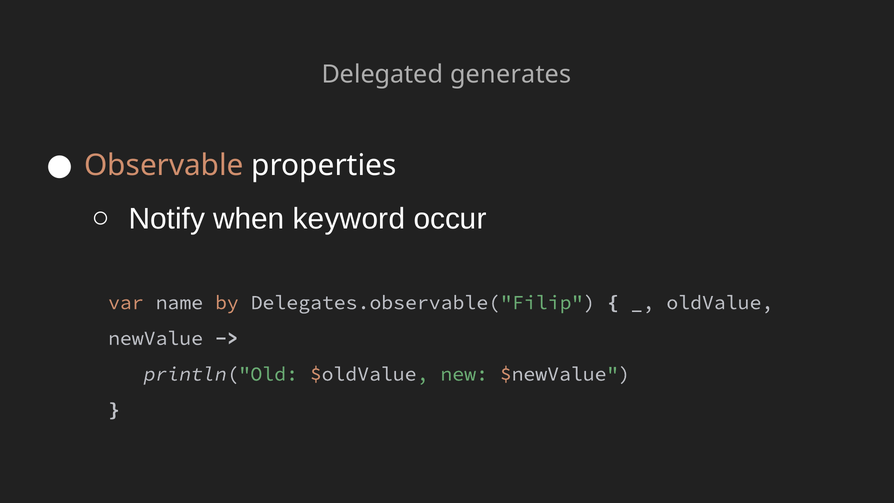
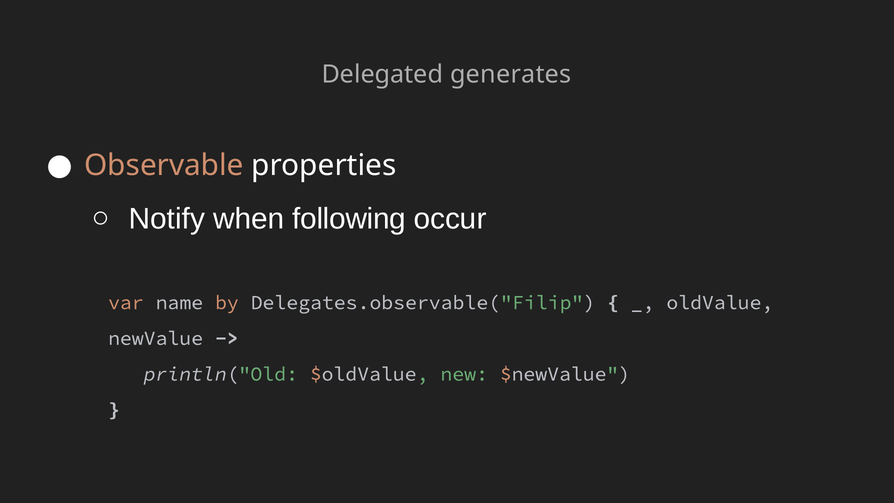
keyword: keyword -> following (349, 219)
